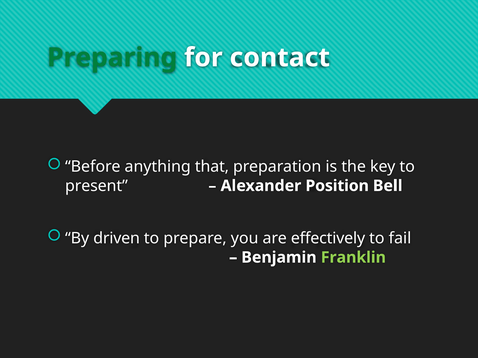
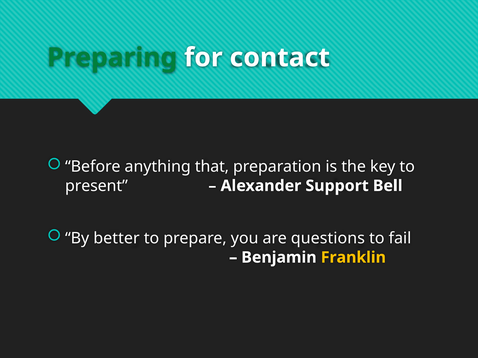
Position: Position -> Support (337, 186)
driven: driven -> better (116, 239)
effectively: effectively -> questions (328, 239)
Franklin colour: light green -> yellow (353, 258)
